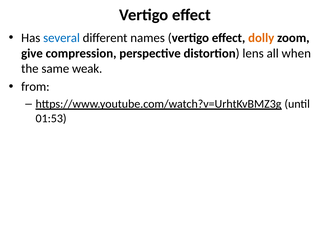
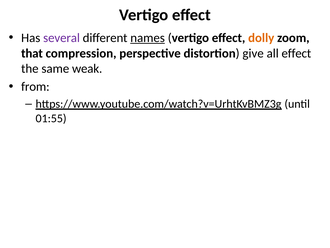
several colour: blue -> purple (62, 38)
names underline: none -> present (148, 38)
give: give -> that (32, 53)
lens: lens -> give (253, 53)
all when: when -> effect (296, 53)
01:53: 01:53 -> 01:55 (51, 118)
